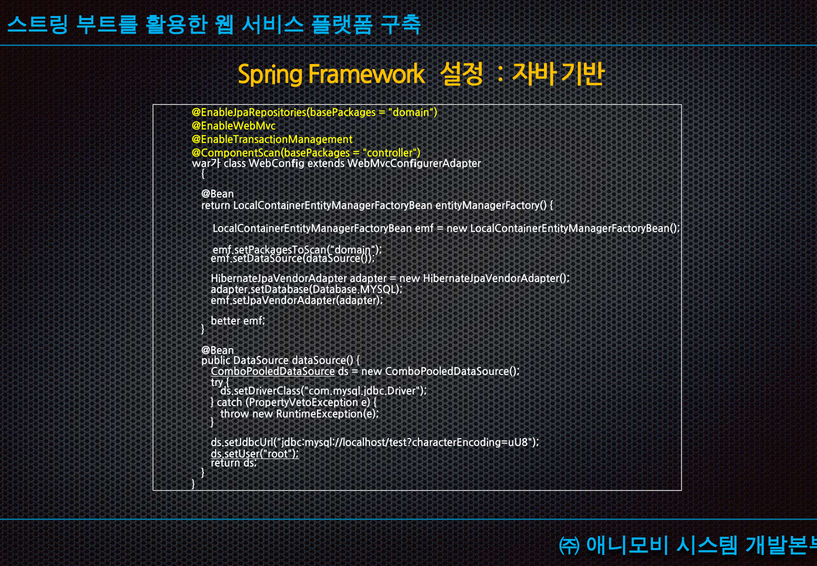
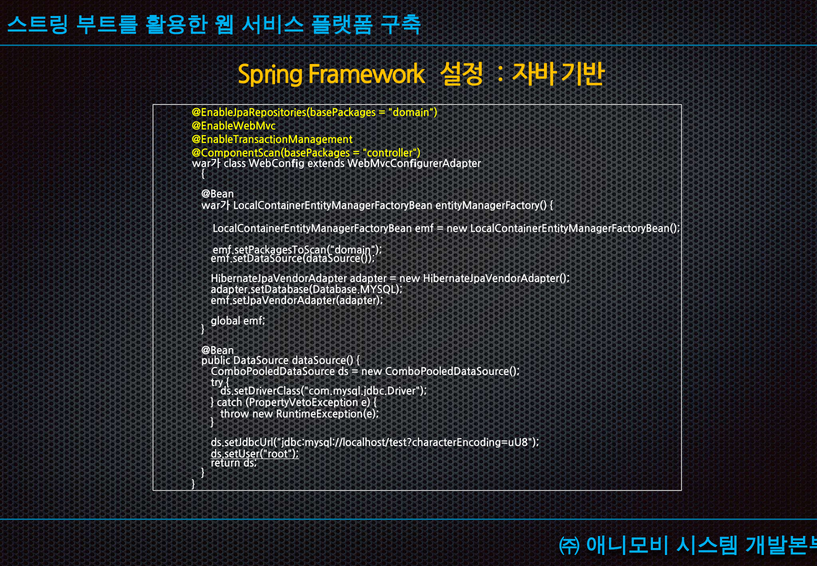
return: return -> war가 (216, 206)
better: better -> global (226, 321)
ComboPooledDataSource underline: present -> none (273, 371)
